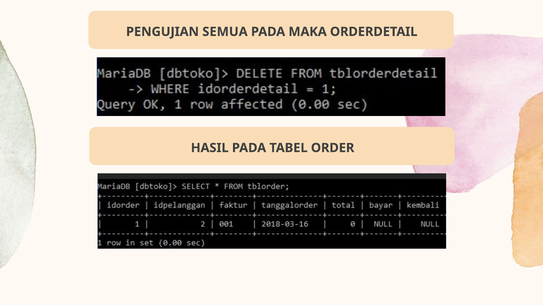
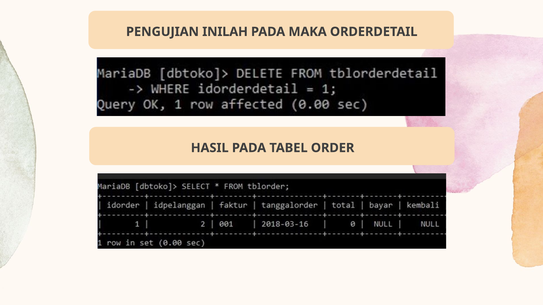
SEMUA: SEMUA -> INILAH (225, 32)
